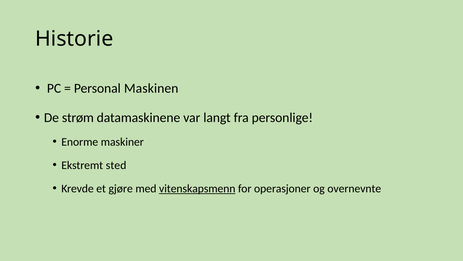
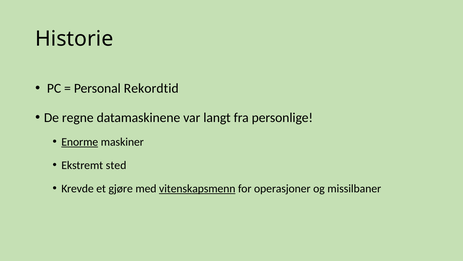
Maskinen: Maskinen -> Rekordtid (151, 88)
strøm: strøm -> regne (78, 117)
Enorme underline: none -> present (80, 142)
overnevnte: overnevnte -> missilbaner (354, 188)
